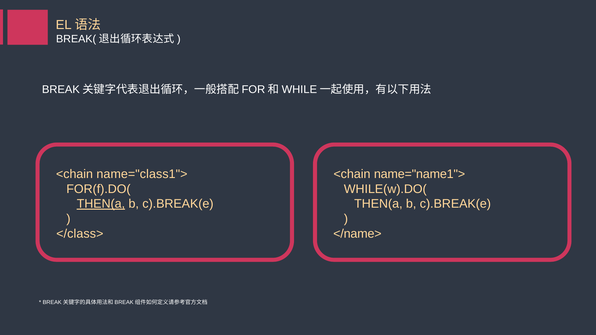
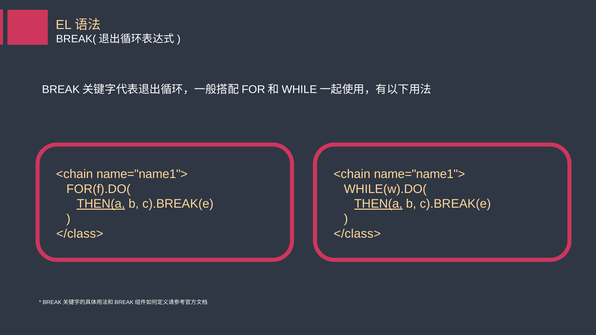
name="class1">: name="class1"> -> name="name1"> (142, 174)
THEN(a underline: none -> present (378, 204)
</name>: </name> -> </class> (357, 234)
